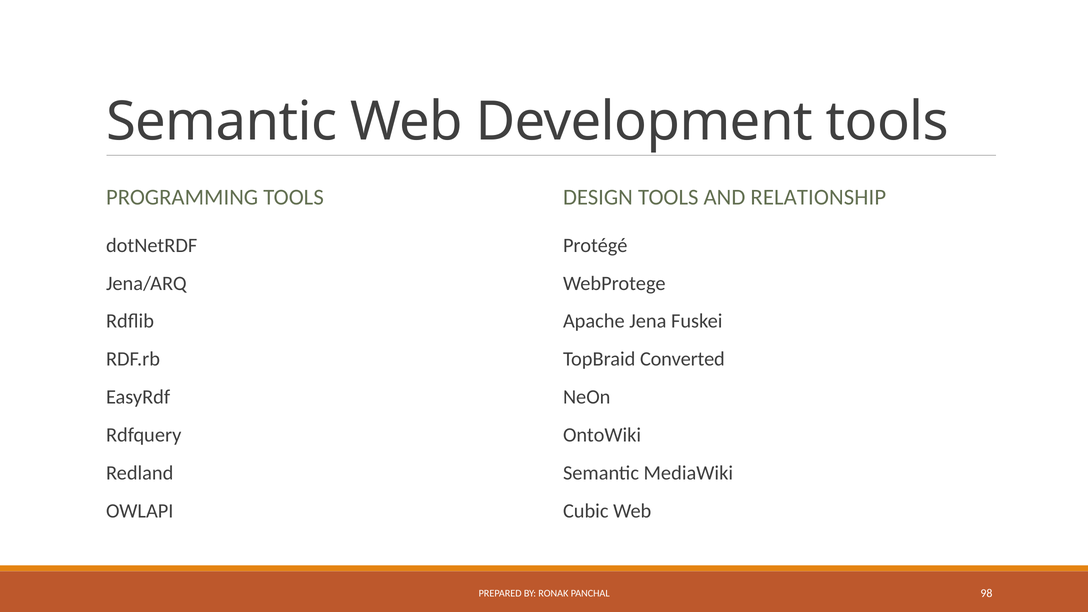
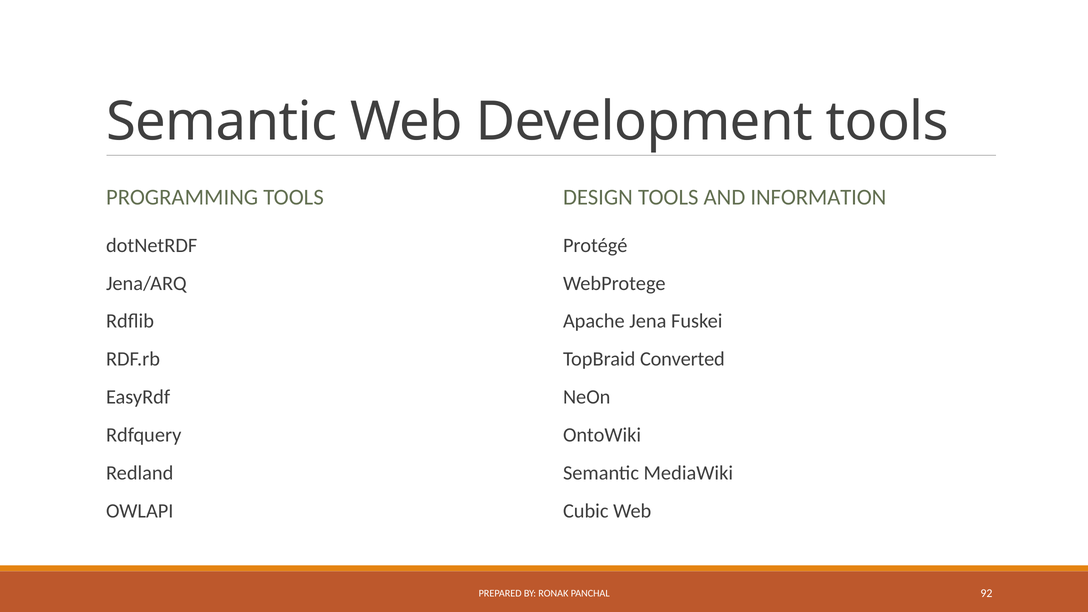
RELATIONSHIP: RELATIONSHIP -> INFORMATION (818, 197)
98: 98 -> 92 (986, 593)
